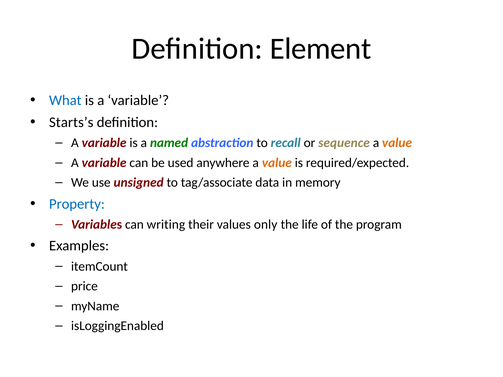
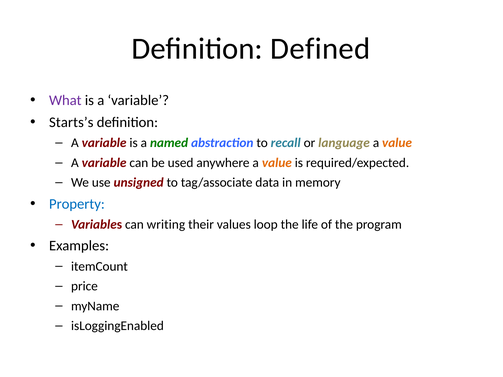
Element: Element -> Defined (320, 49)
What colour: blue -> purple (65, 100)
sequence: sequence -> language (344, 143)
only: only -> loop (266, 225)
